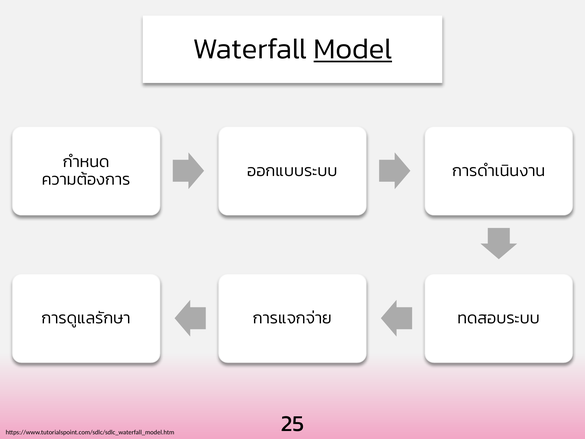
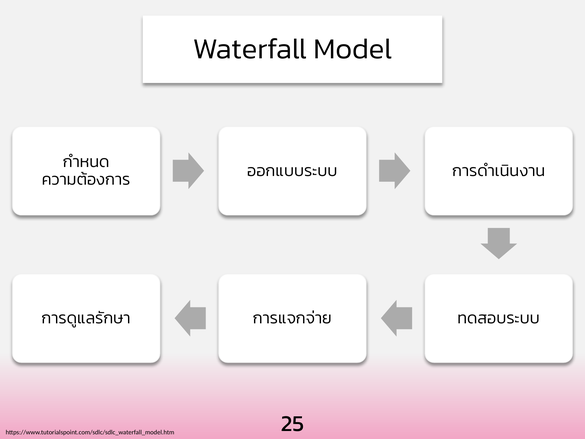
Model underline: present -> none (353, 49)
